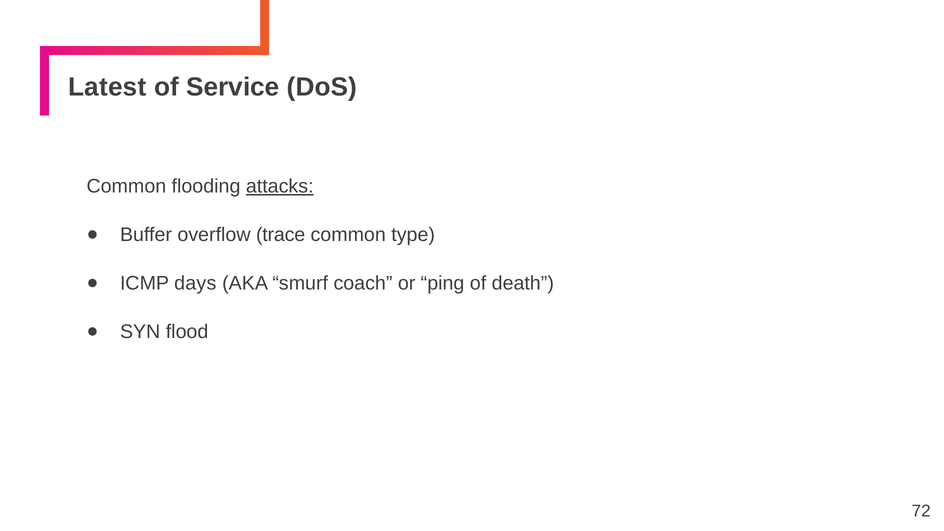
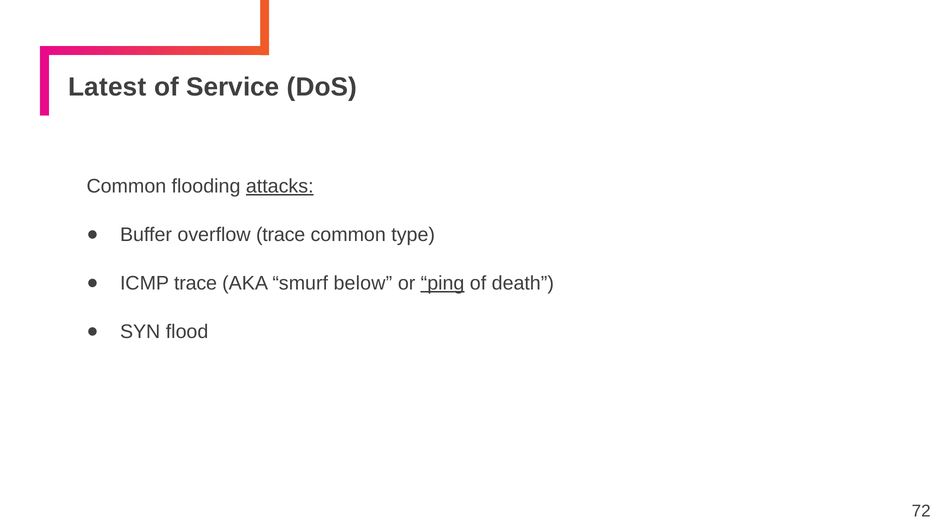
ICMP days: days -> trace (195, 283)
coach: coach -> below (363, 283)
ping underline: none -> present (443, 283)
